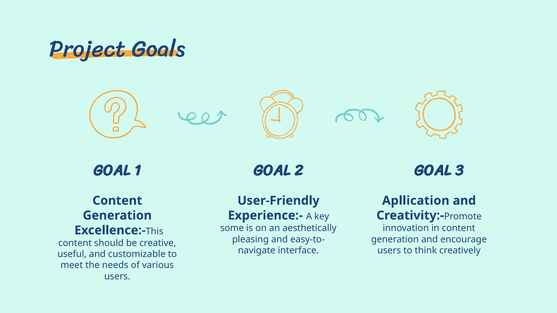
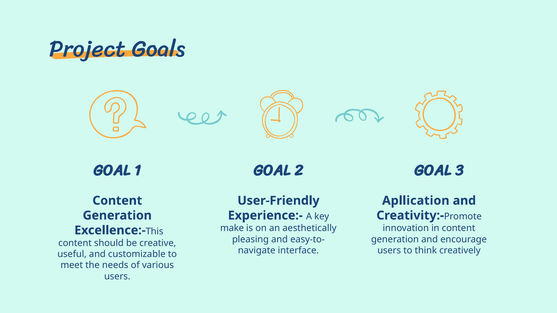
some: some -> make (232, 228)
